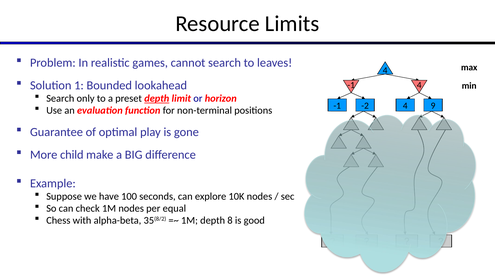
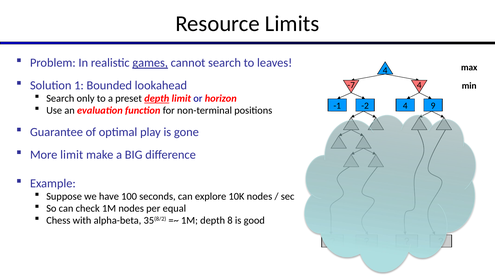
games underline: none -> present (150, 63)
-1: -1 -> -7 (351, 85)
More child: child -> limit (72, 155)
